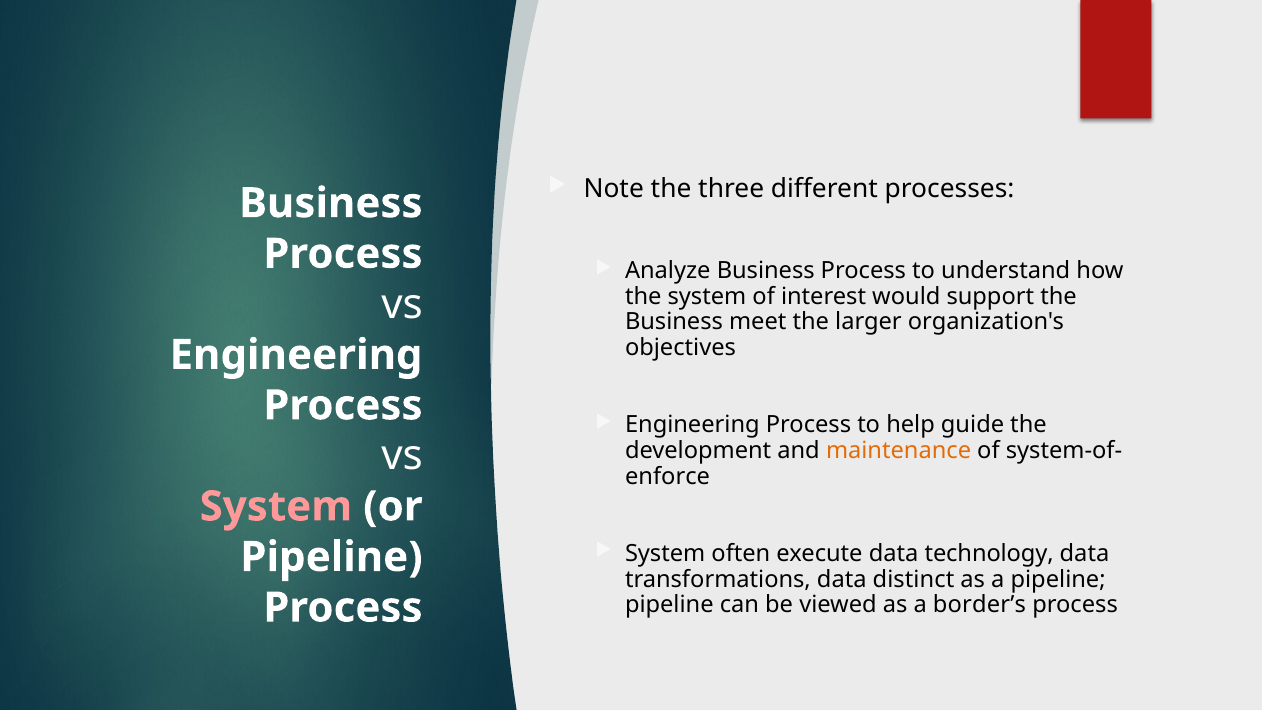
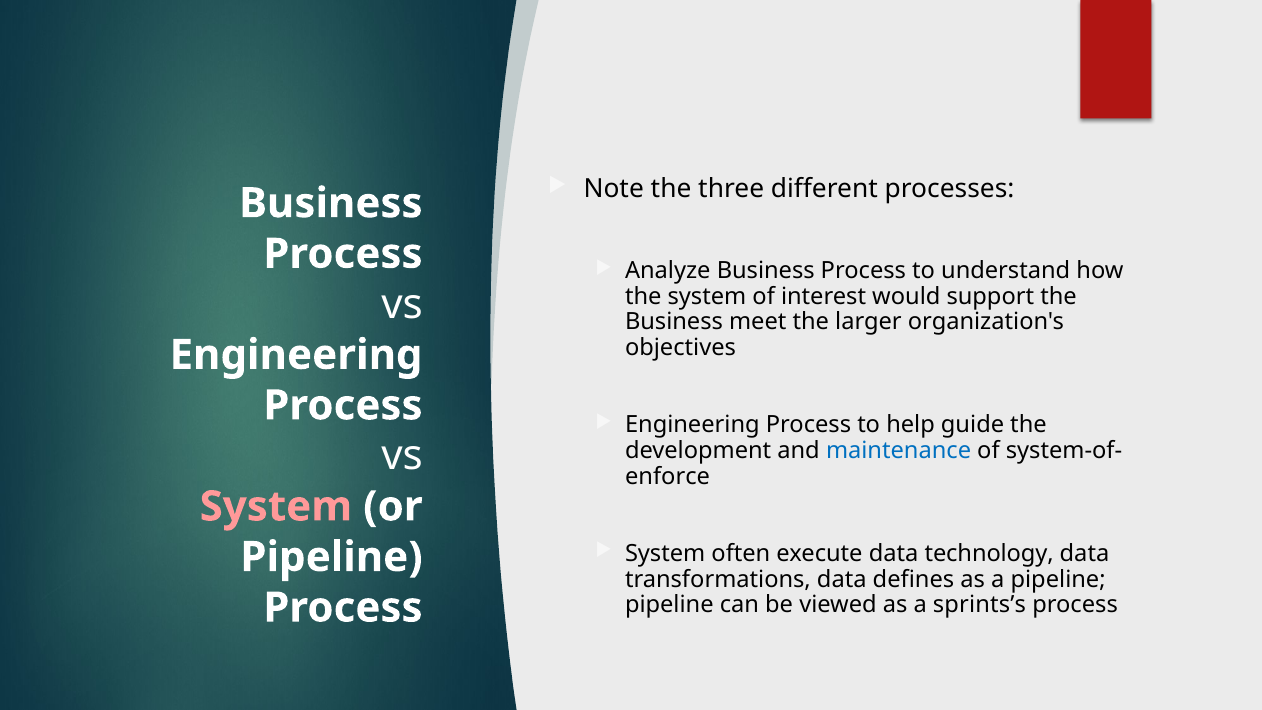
maintenance colour: orange -> blue (899, 451)
distinct: distinct -> defines (914, 579)
border’s: border’s -> sprints’s (980, 605)
